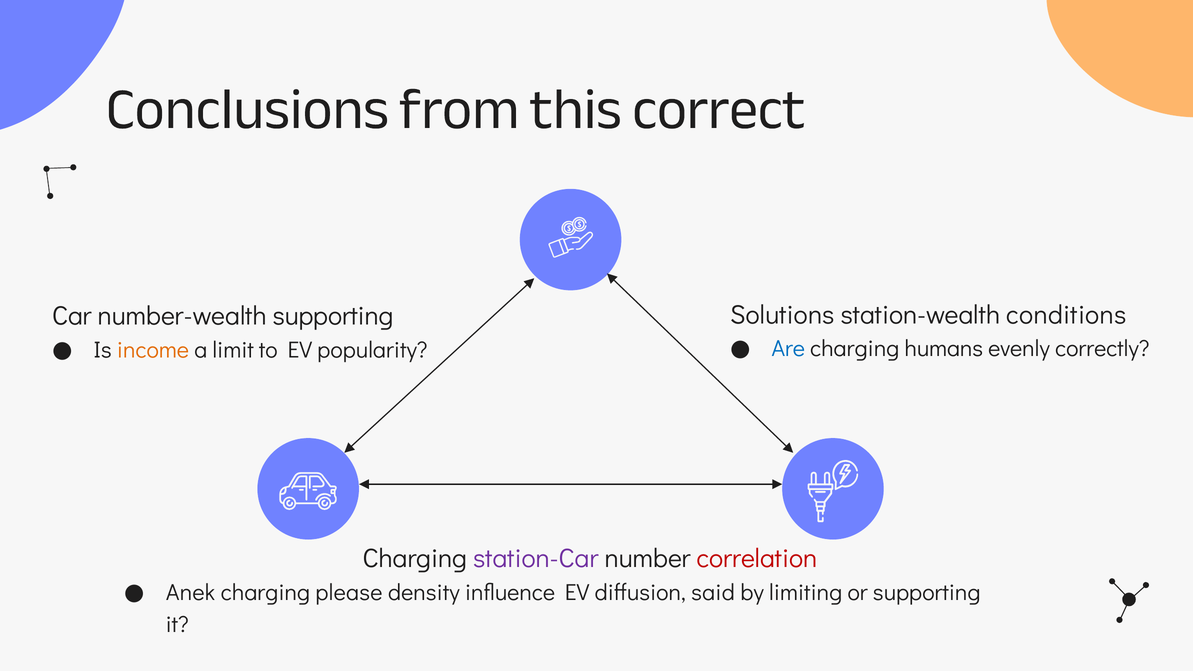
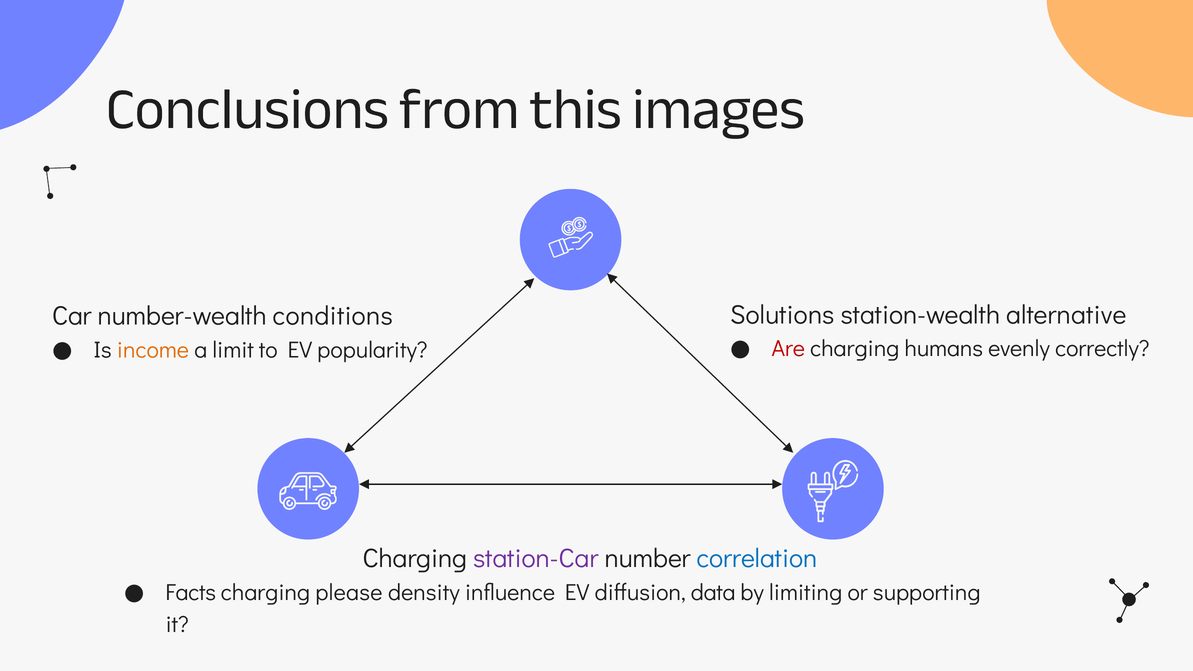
correct: correct -> images (719, 109)
conditions: conditions -> alternative (1066, 315)
number-wealth supporting: supporting -> conditions (333, 316)
Are colour: blue -> red (788, 349)
correlation colour: red -> blue (757, 559)
Anek: Anek -> Facts (191, 593)
said: said -> data (713, 593)
